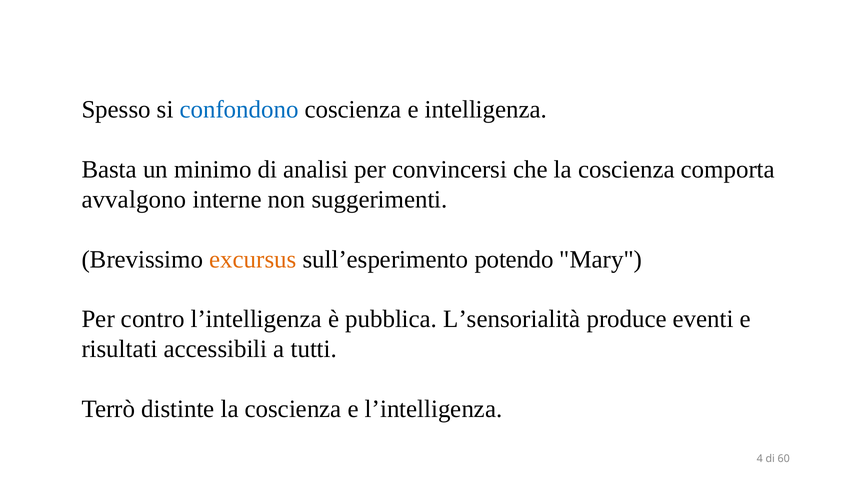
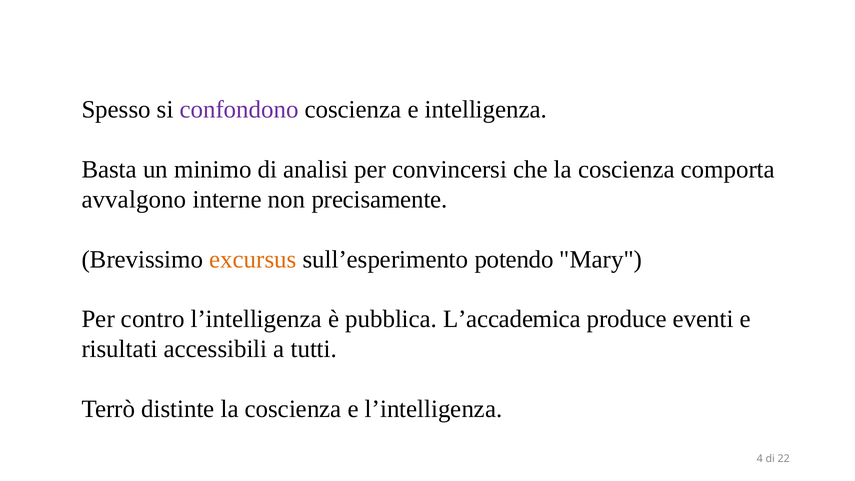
confondono colour: blue -> purple (239, 110)
suggerimenti: suggerimenti -> precisamente (380, 199)
L’sensorialità: L’sensorialità -> L’accademica (512, 319)
60: 60 -> 22 (784, 458)
